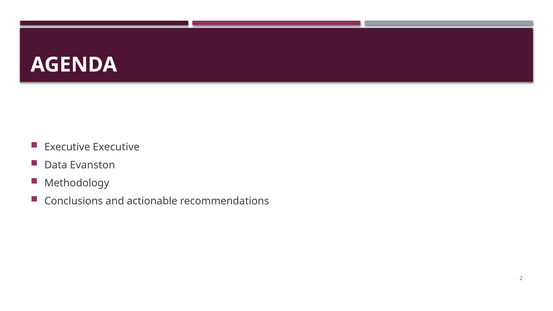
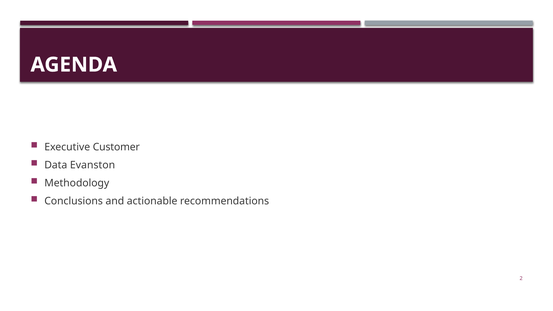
Executive Executive: Executive -> Customer (116, 147)
